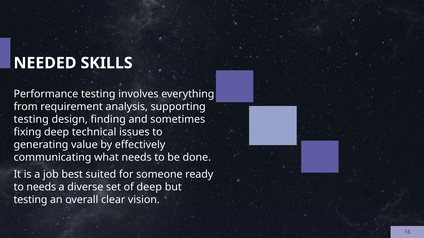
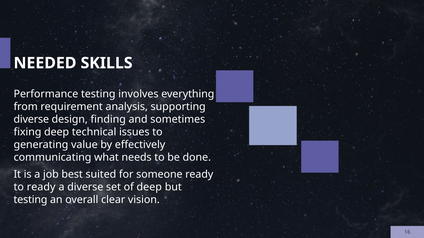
testing: testing -> diverse (31, 119)
to needs: needs -> ready (41, 188)
